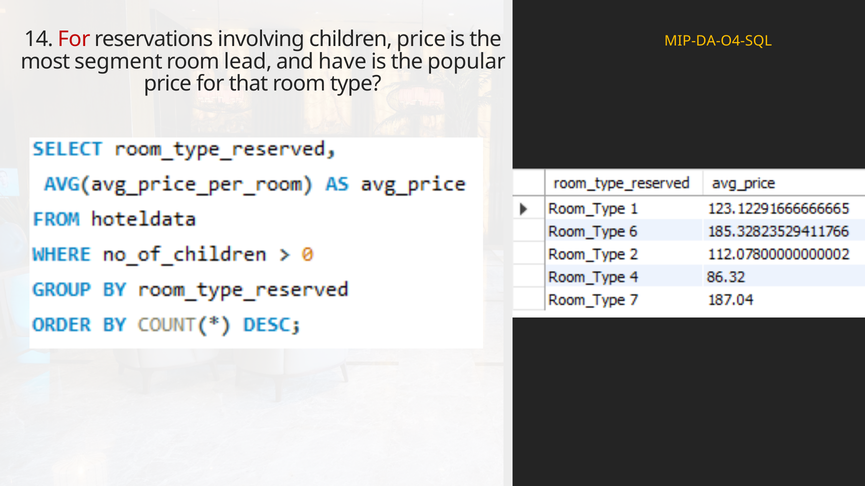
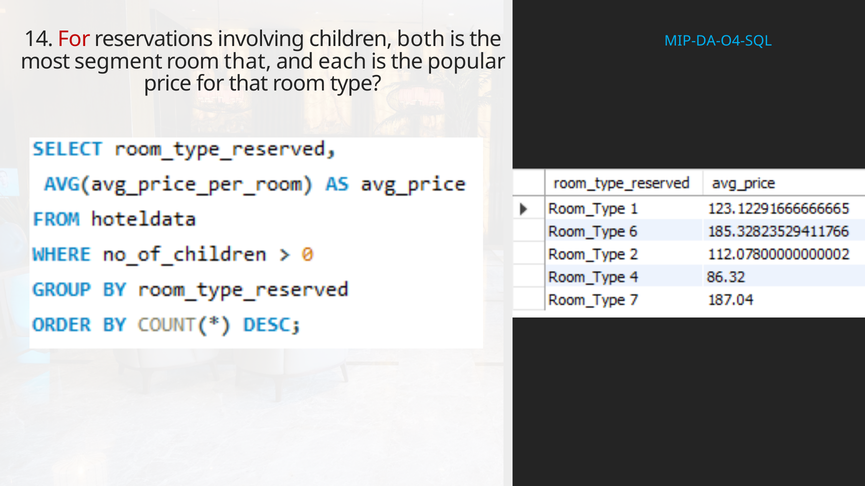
children price: price -> both (421, 39)
MIP-DA-O4-SQL colour: yellow -> light blue (718, 41)
room lead: lead -> that (248, 62)
have: have -> each (342, 62)
